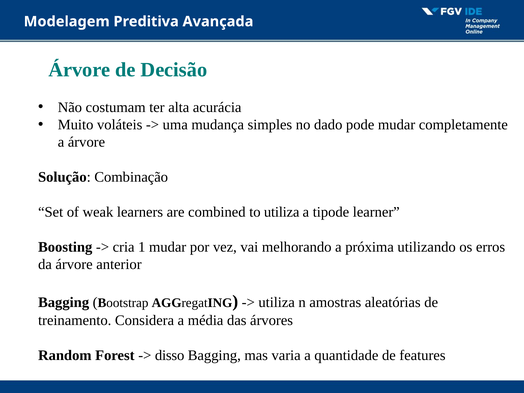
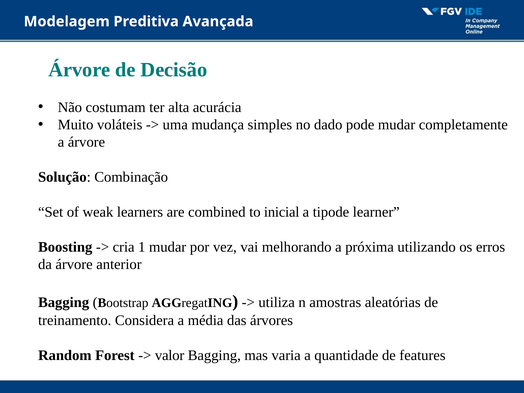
to utiliza: utiliza -> inicial (282, 212)
disso: disso -> valor (170, 355)
